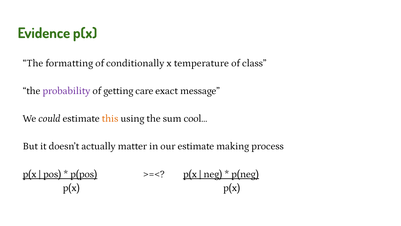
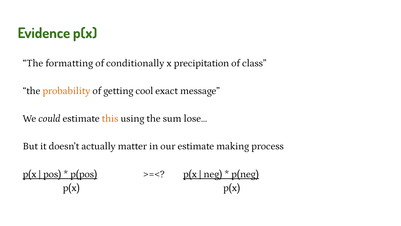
temperature: temperature -> precipitation (201, 63)
probability colour: purple -> orange (66, 91)
care: care -> cool (144, 91)
cool…: cool… -> lose… (195, 118)
